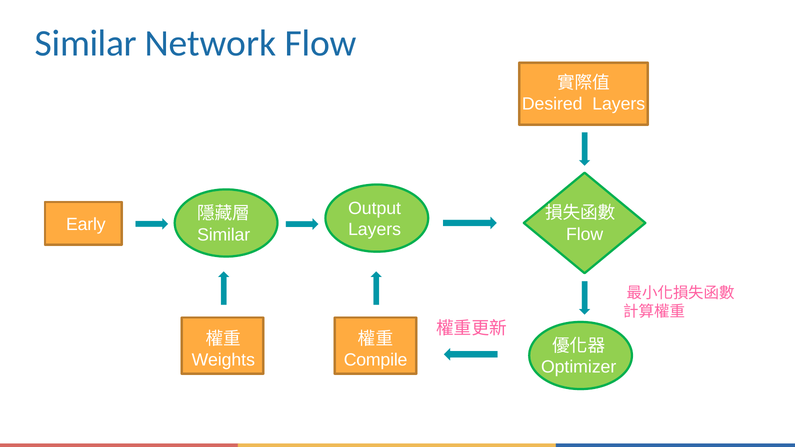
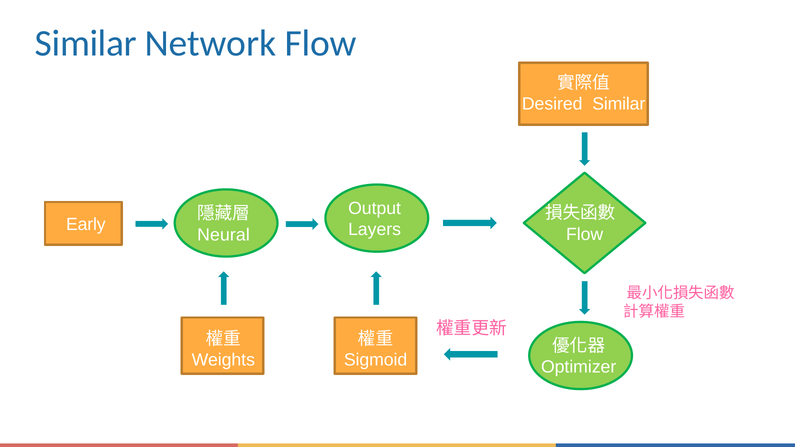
Desired Layers: Layers -> Similar (619, 104)
Similar: Similar -> Neural (224, 235)
Compile: Compile -> Sigmoid (376, 360)
